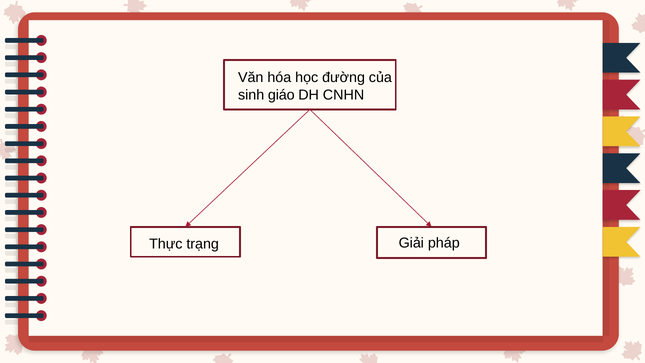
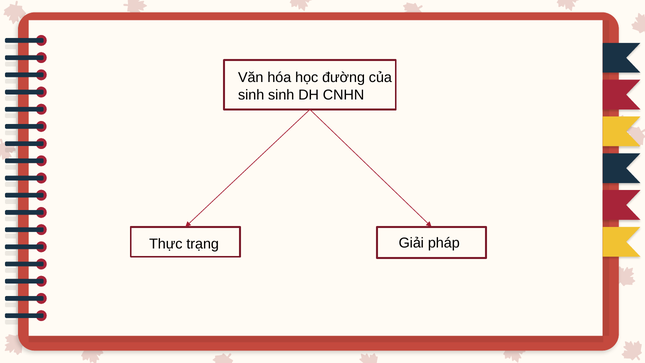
sinh giáo: giáo -> sinh (281, 95)
